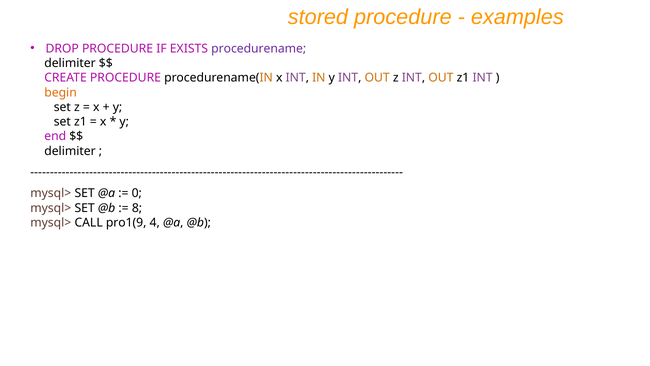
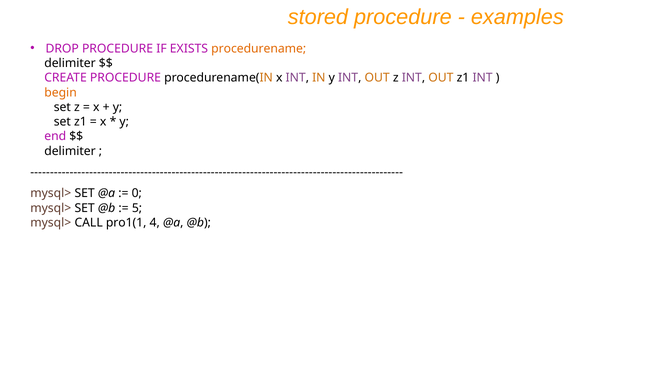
procedurename colour: purple -> orange (259, 49)
8: 8 -> 5 (137, 208)
pro1(9: pro1(9 -> pro1(1 (126, 222)
